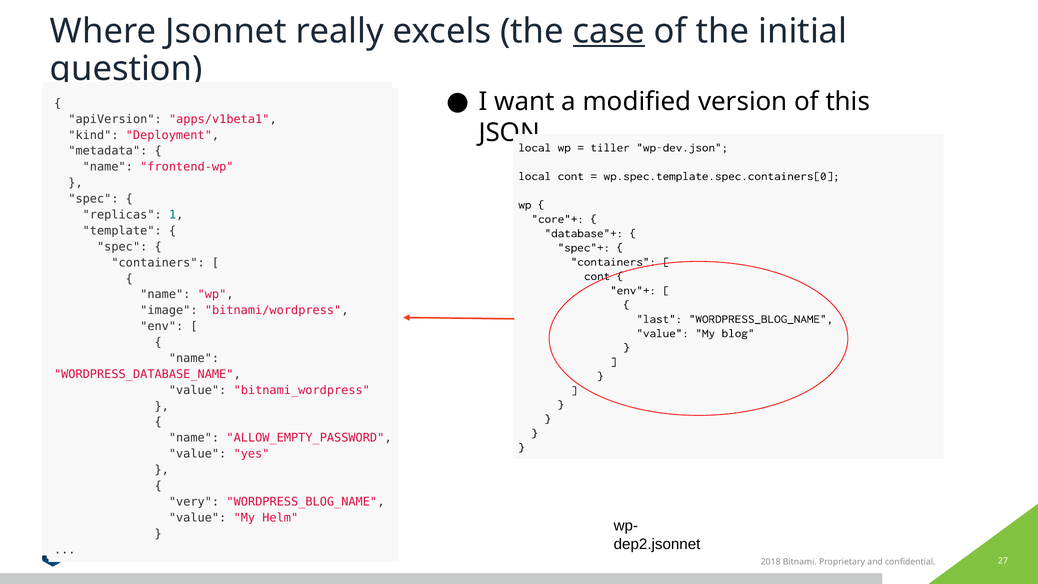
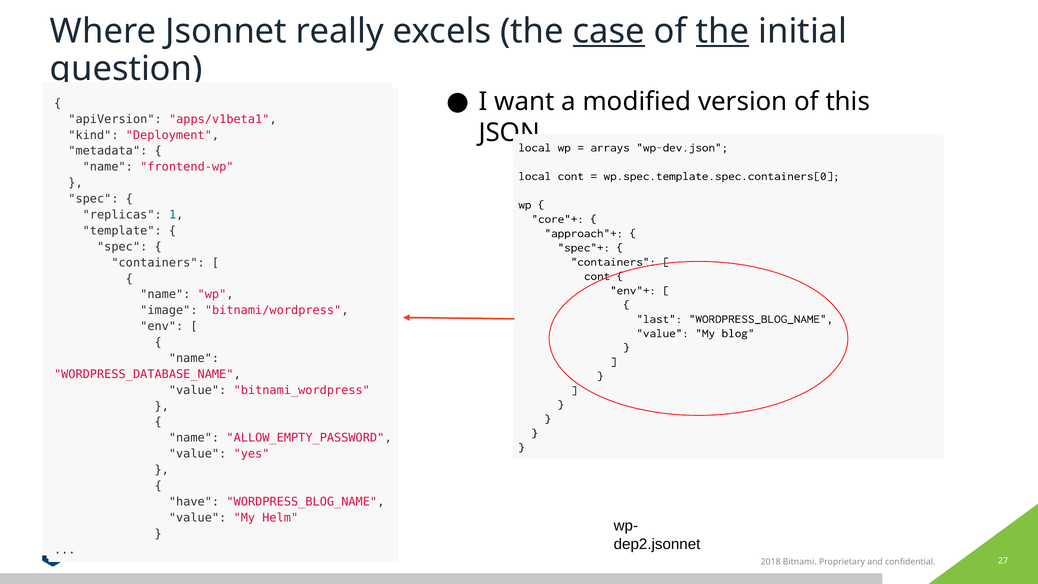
the underline: none -> present (722, 31)
tiller: tiller -> arrays (610, 147)
database"+: database"+ -> approach"+ (584, 233)
very: very -> have (194, 502)
